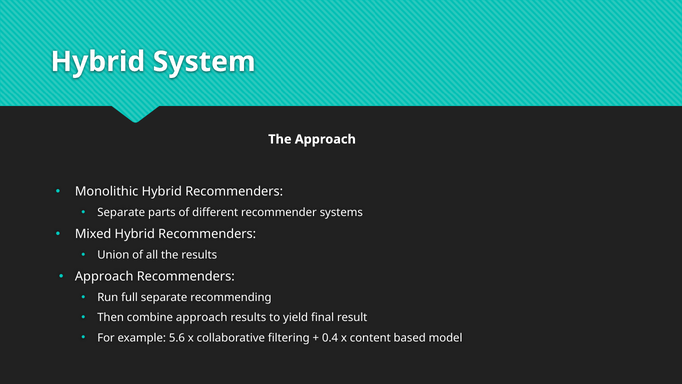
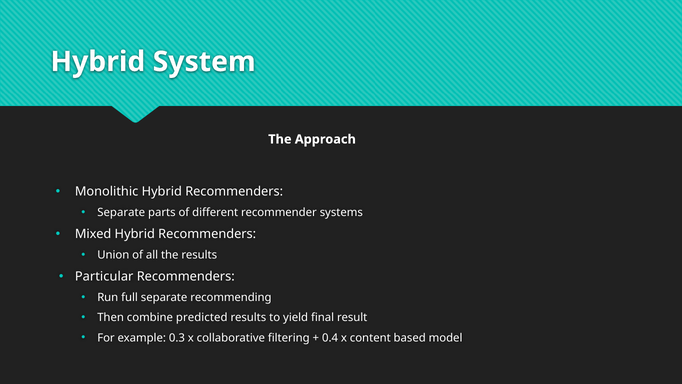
Approach: Approach -> Particular (104, 276)
combine approach: approach -> predicted (202, 317)
5.6: 5.6 -> 0.3 (177, 338)
